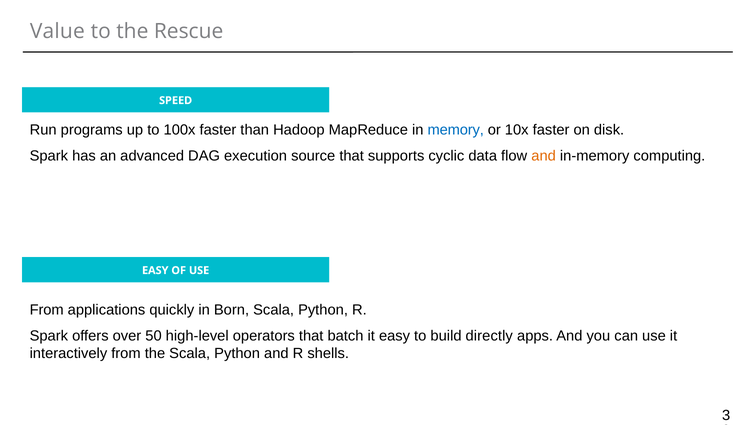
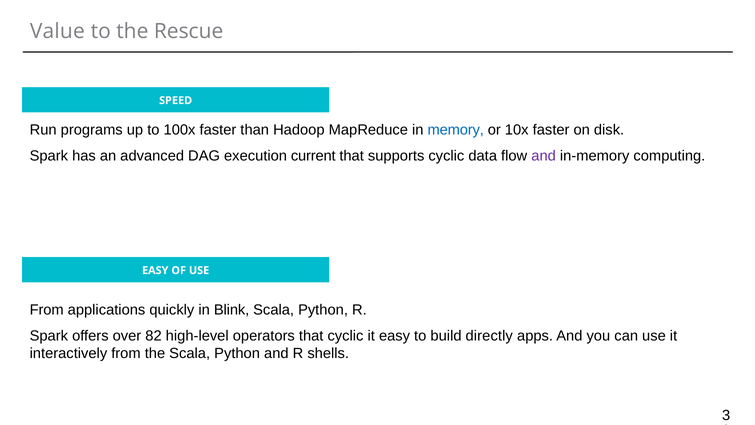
source: source -> current (313, 156)
and colour: orange -> purple (544, 156)
Born: Born -> Blink (232, 310)
50: 50 -> 82 (154, 336)
that batch: batch -> cyclic (345, 336)
